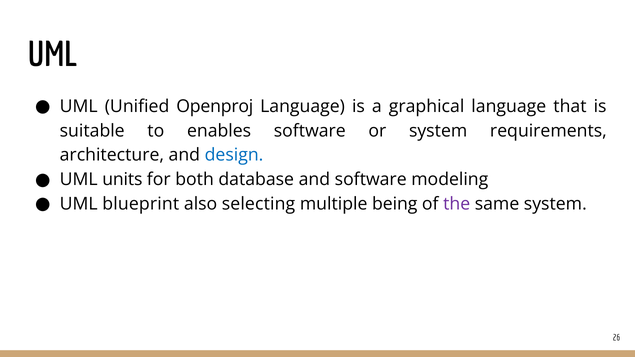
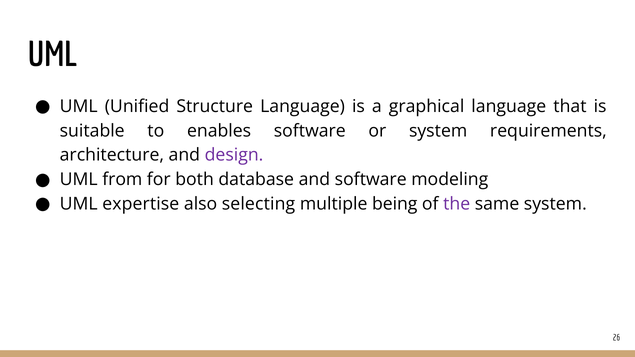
Openproj: Openproj -> Structure (215, 106)
design colour: blue -> purple (234, 155)
units: units -> from (122, 180)
blueprint: blueprint -> expertise (141, 204)
